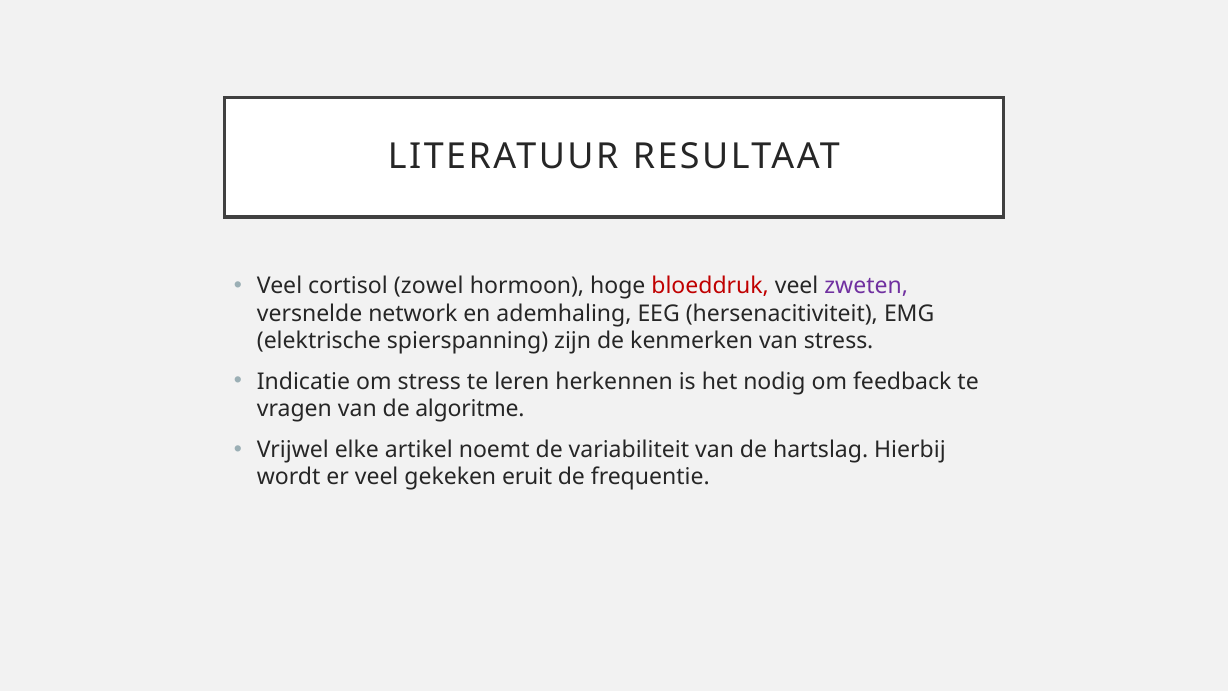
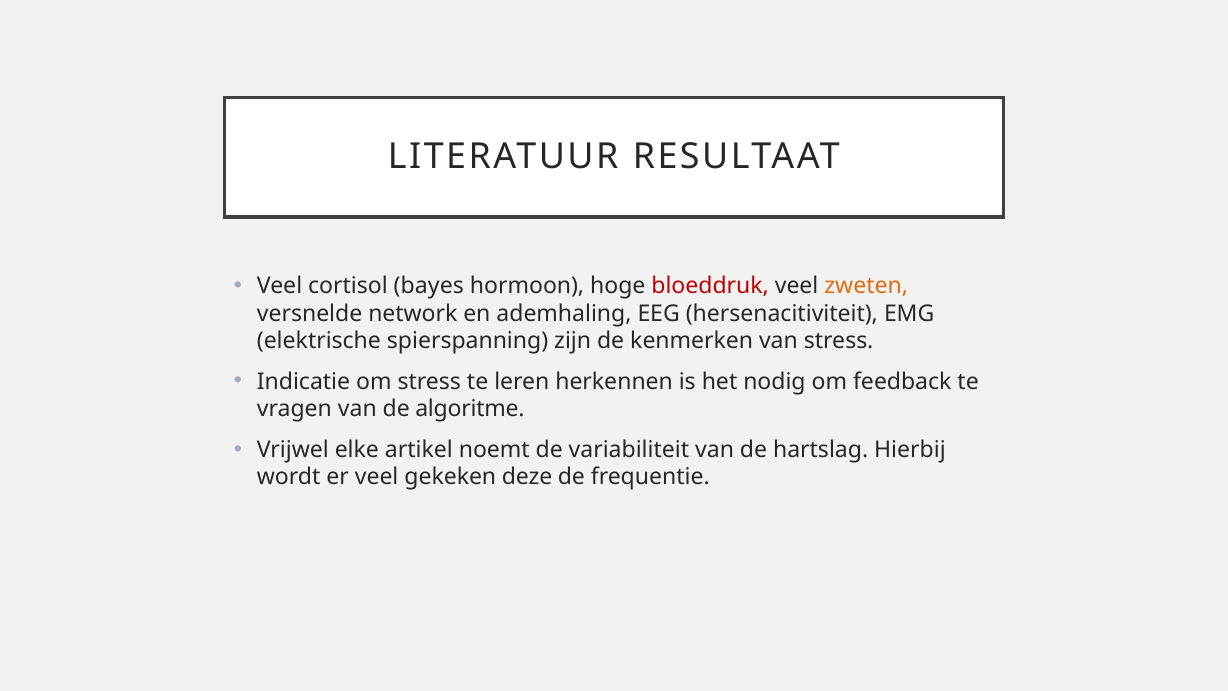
zowel: zowel -> bayes (429, 286)
zweten colour: purple -> orange (866, 286)
eruit: eruit -> deze (527, 477)
